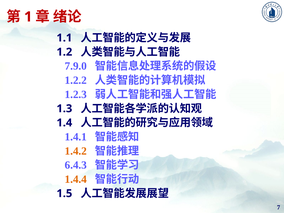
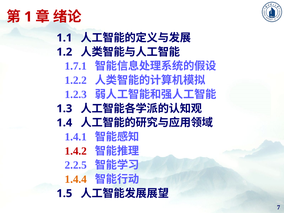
7.9.0: 7.9.0 -> 1.7.1 (76, 66)
1.4.2 colour: orange -> red (76, 151)
6.4.3: 6.4.3 -> 2.2.5 (76, 165)
